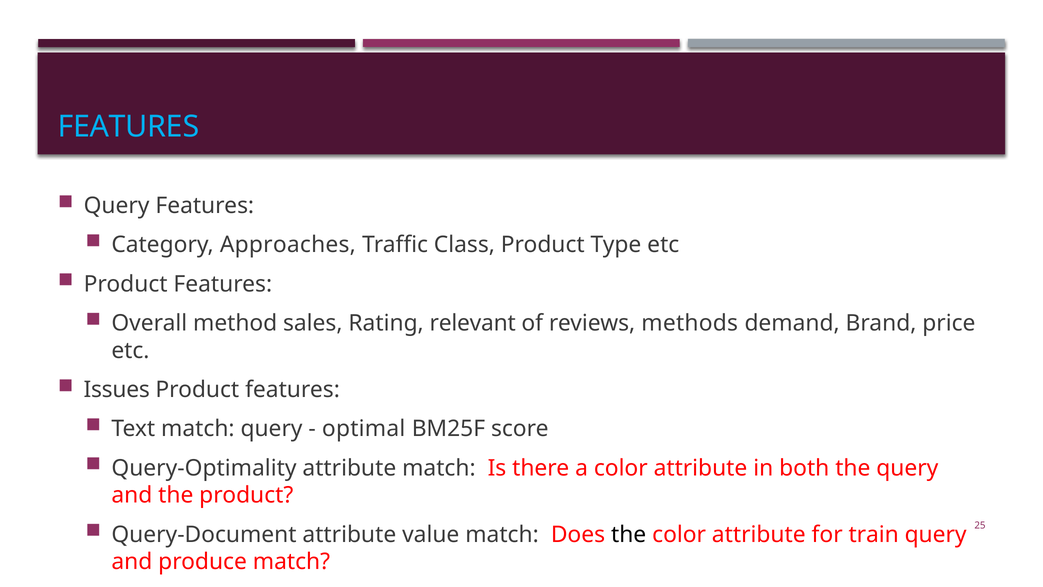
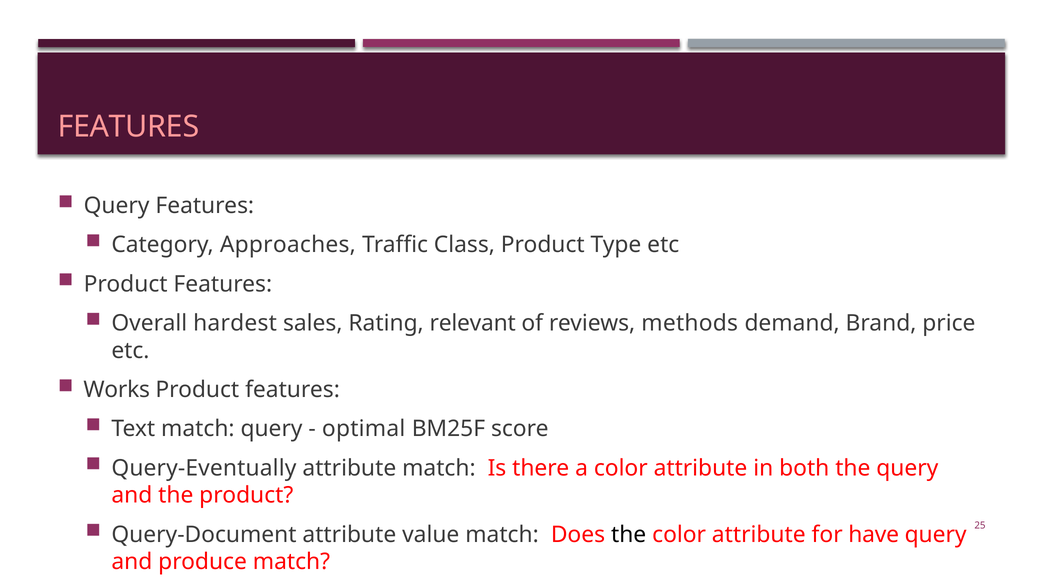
FEATURES colour: light blue -> pink (128, 127)
method: method -> hardest (235, 323)
Issues: Issues -> Works (117, 390)
Query-Optimality: Query-Optimality -> Query-Eventually (204, 468)
train: train -> have (874, 534)
